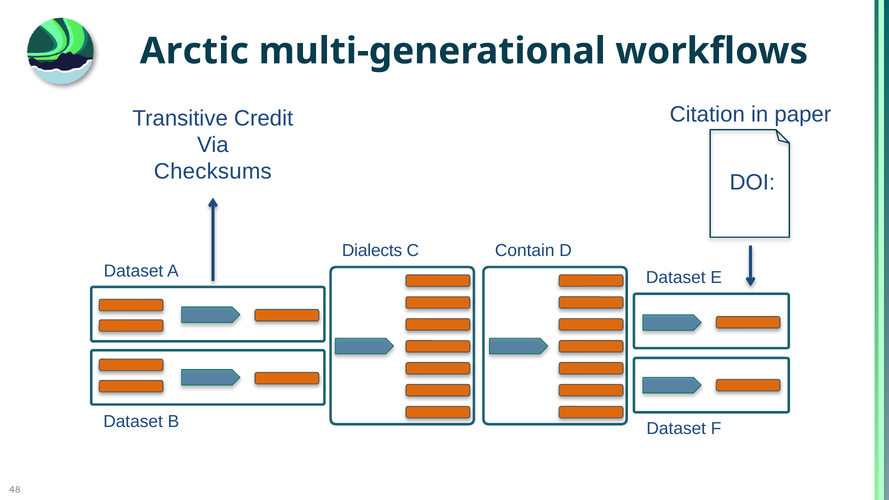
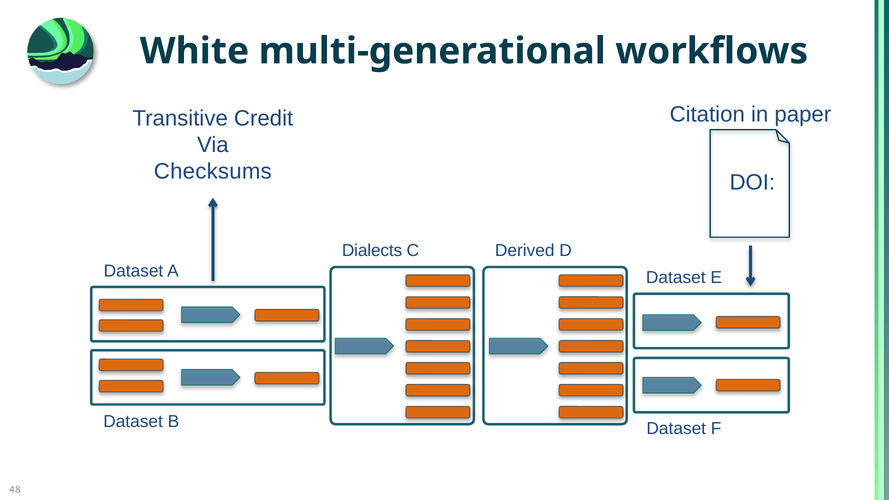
Arctic: Arctic -> White (194, 51)
Contain: Contain -> Derived (525, 251)
